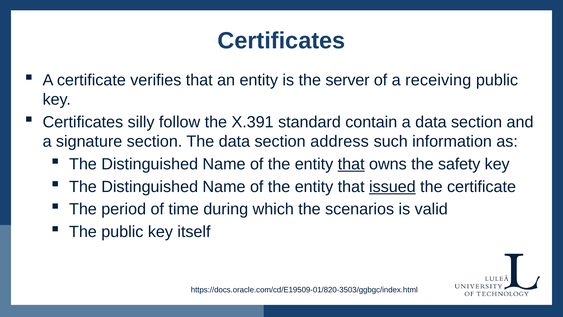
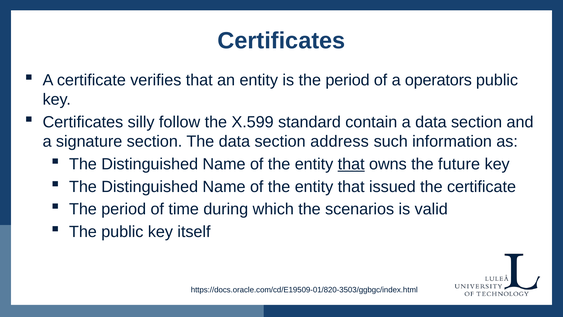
is the server: server -> period (348, 80)
receiving: receiving -> operators (438, 80)
X.391: X.391 -> X.599 (253, 122)
safety: safety -> future (459, 164)
issued underline: present -> none (392, 187)
